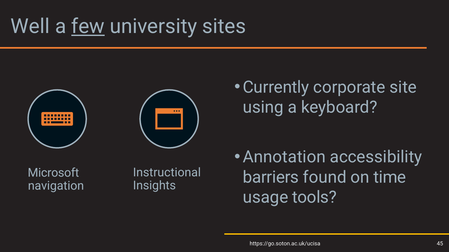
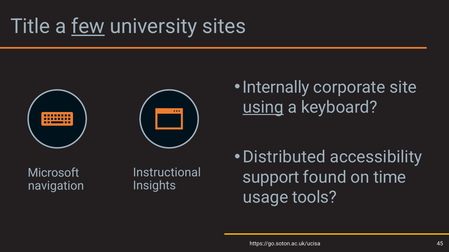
Well: Well -> Title (30, 27)
Currently: Currently -> Internally (276, 87)
using underline: none -> present (263, 108)
Annotation: Annotation -> Distributed (284, 157)
barriers: barriers -> support (271, 178)
